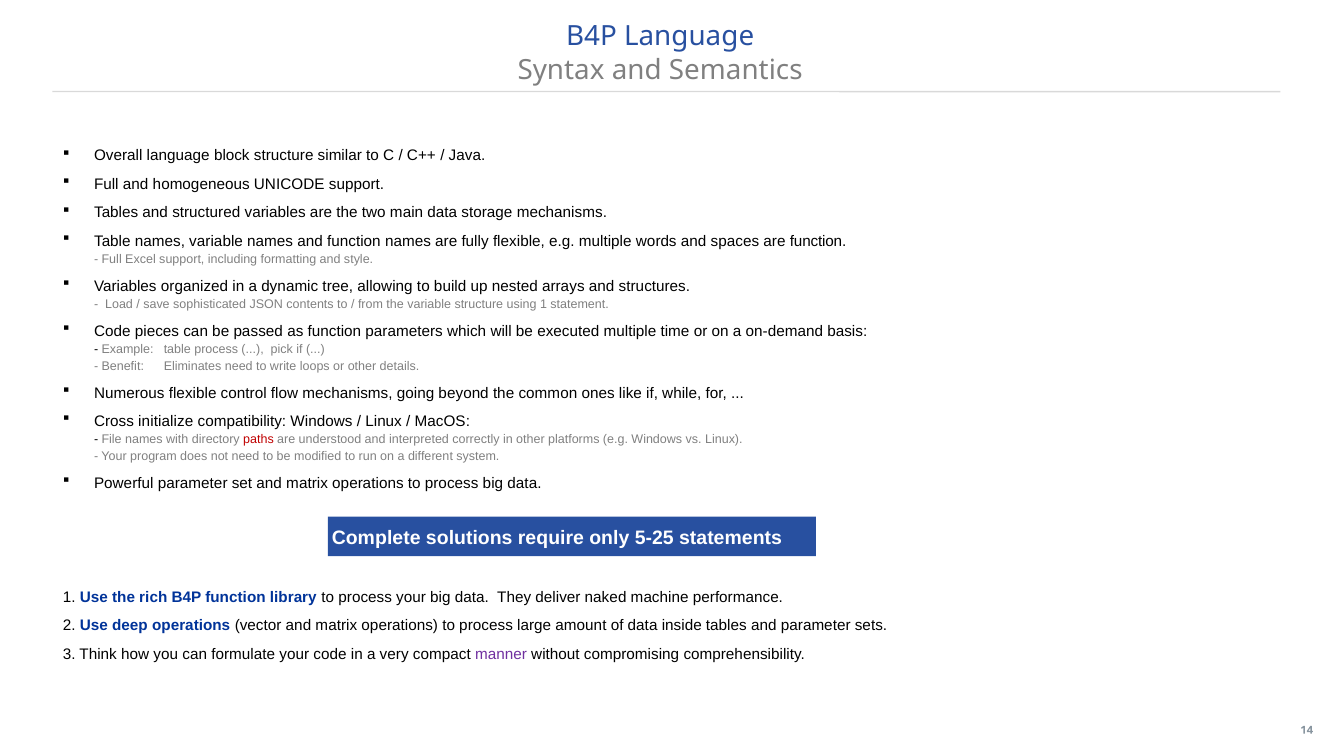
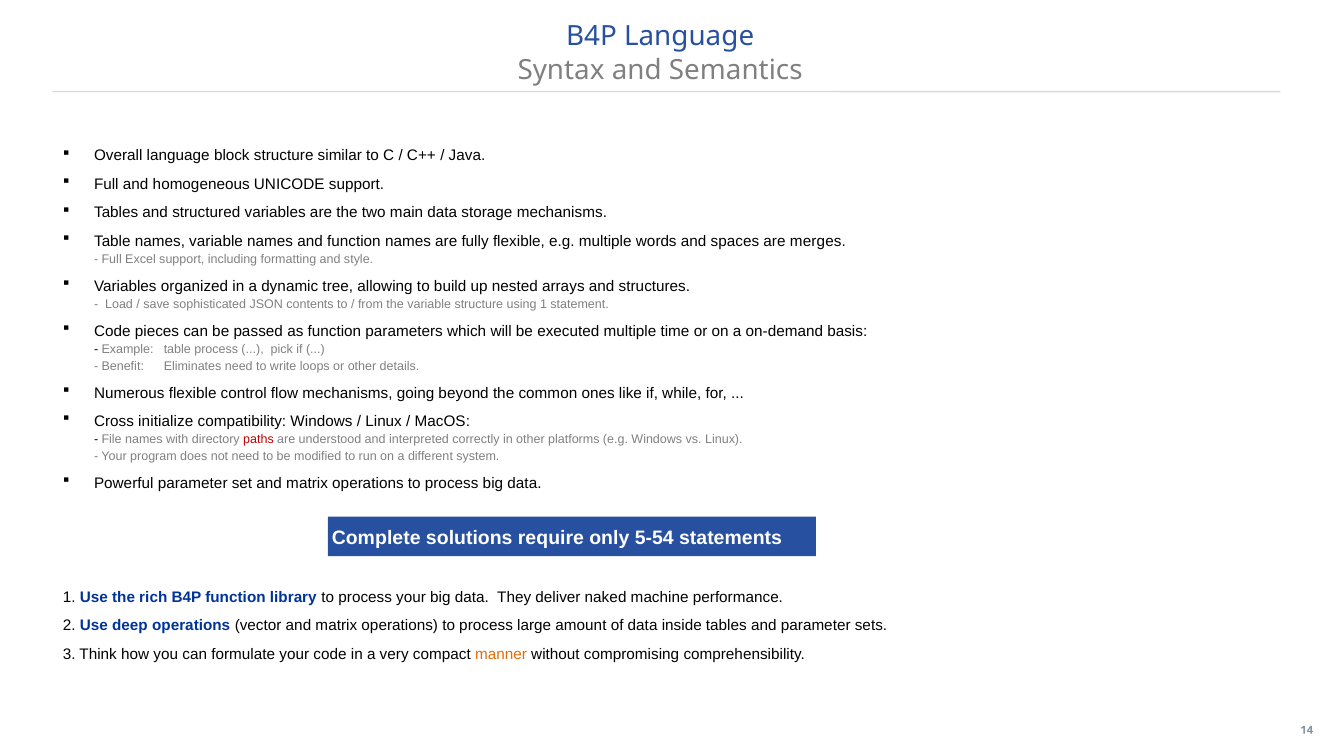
are function: function -> merges (818, 241)
5-25: 5-25 -> 5-54 (654, 538)
manner colour: purple -> orange (501, 654)
